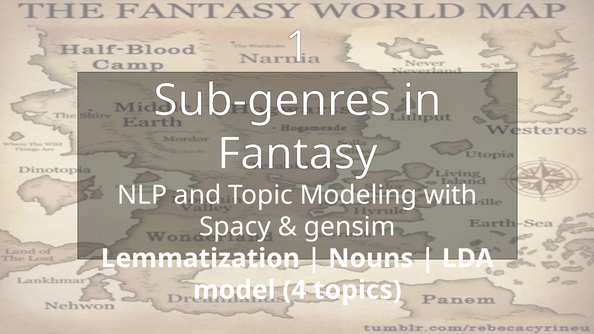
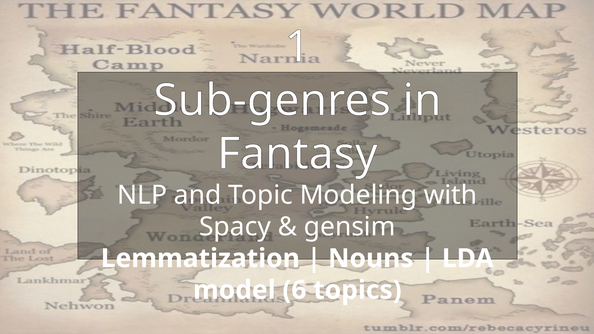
4: 4 -> 6 (294, 290)
